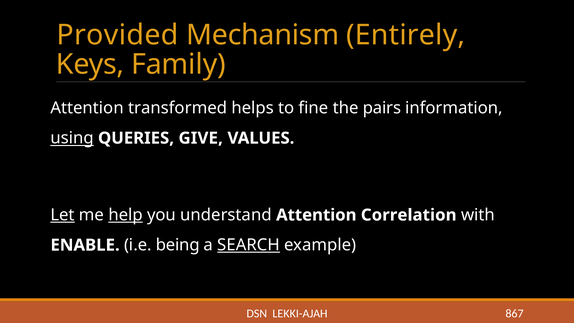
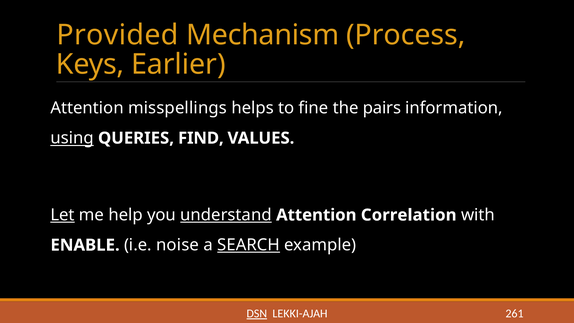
Entirely: Entirely -> Process (406, 35)
Family: Family -> Earlier (178, 64)
transformed: transformed -> misspellings (178, 108)
GIVE: GIVE -> FIND (201, 138)
help underline: present -> none (126, 215)
understand underline: none -> present (226, 215)
being: being -> noise (178, 245)
DSN underline: none -> present (257, 314)
867: 867 -> 261 (515, 313)
